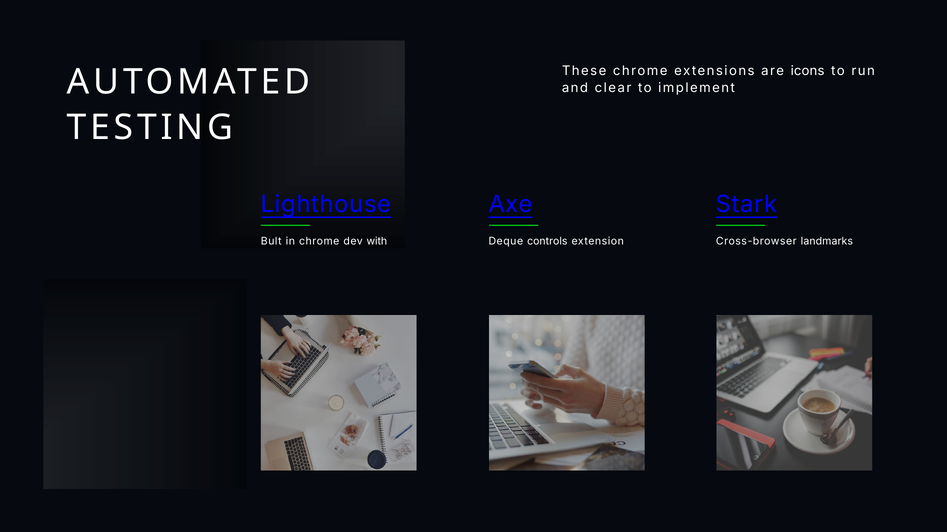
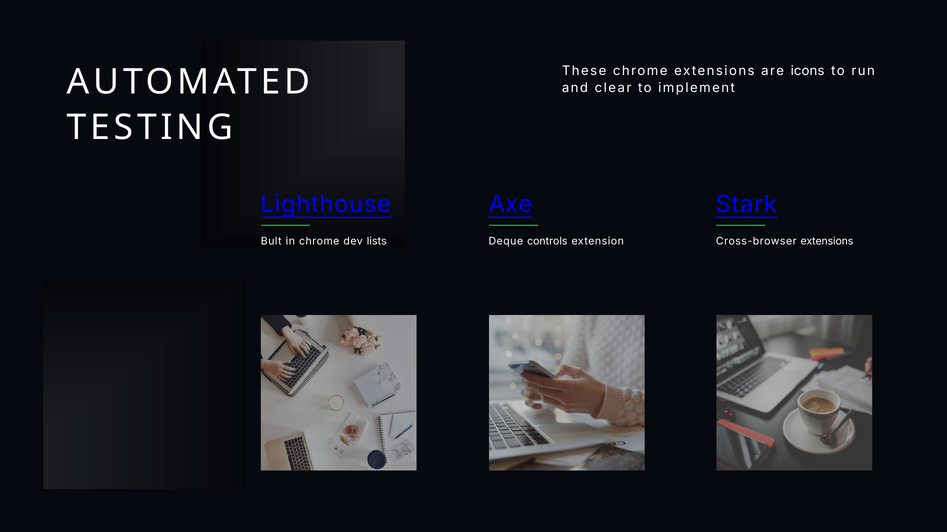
with: with -> lists (377, 242)
Cross-browser landmarks: landmarks -> extensions (827, 242)
